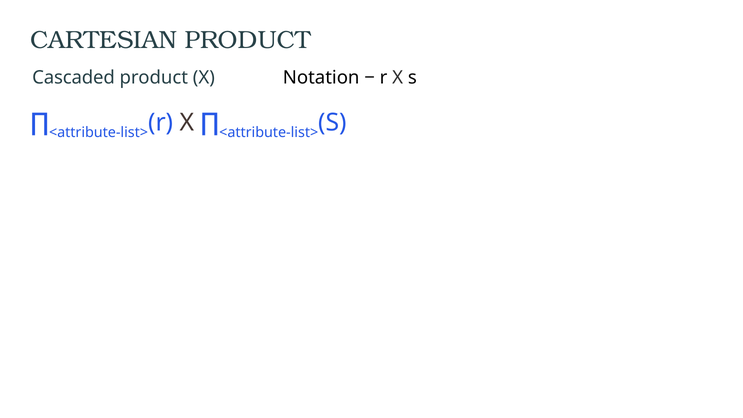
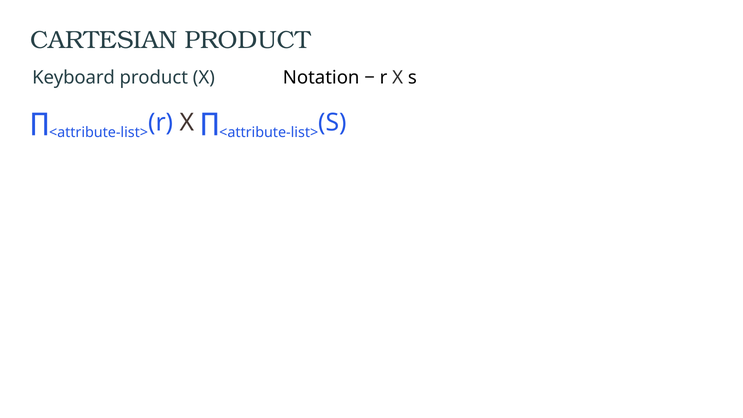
Cascaded: Cascaded -> Keyboard (74, 78)
